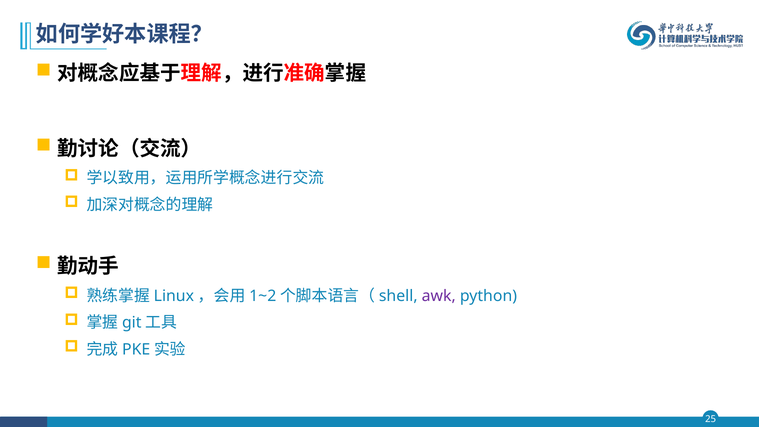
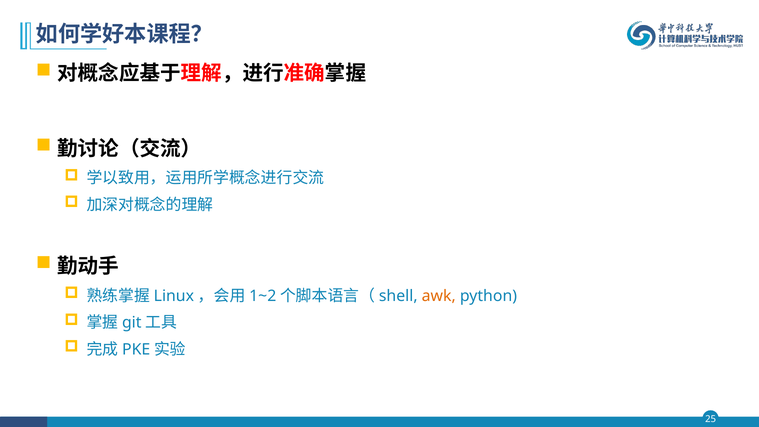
awk colour: purple -> orange (439, 296)
